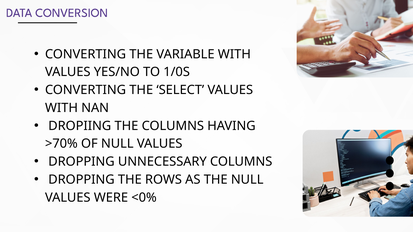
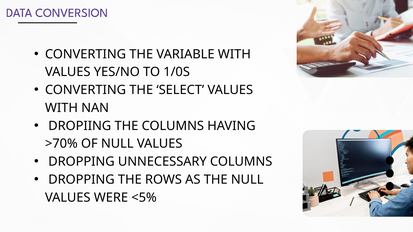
<0%: <0% -> <5% (144, 198)
